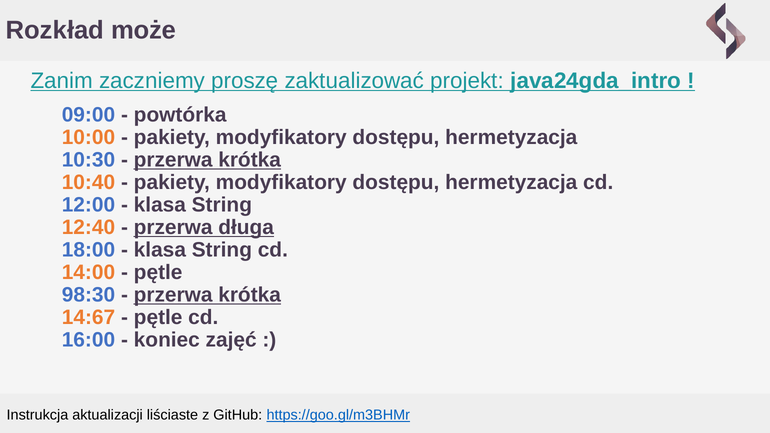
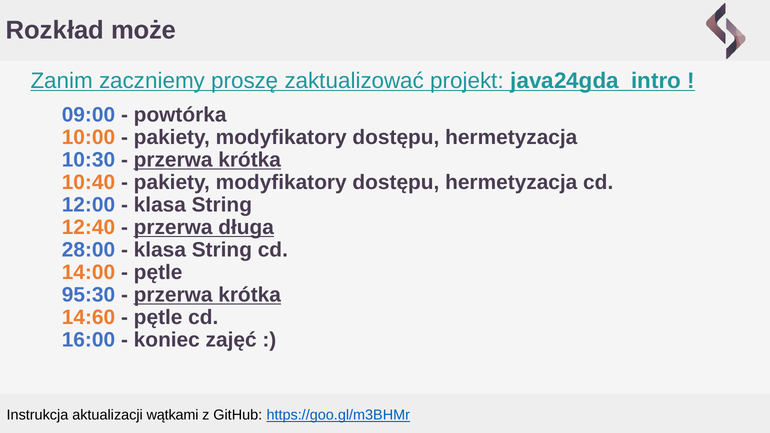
18:00: 18:00 -> 28:00 (88, 250)
98:30: 98:30 -> 95:30 (88, 295)
14:67: 14:67 -> 14:60 (88, 318)
liściaste: liściaste -> wątkami (173, 415)
